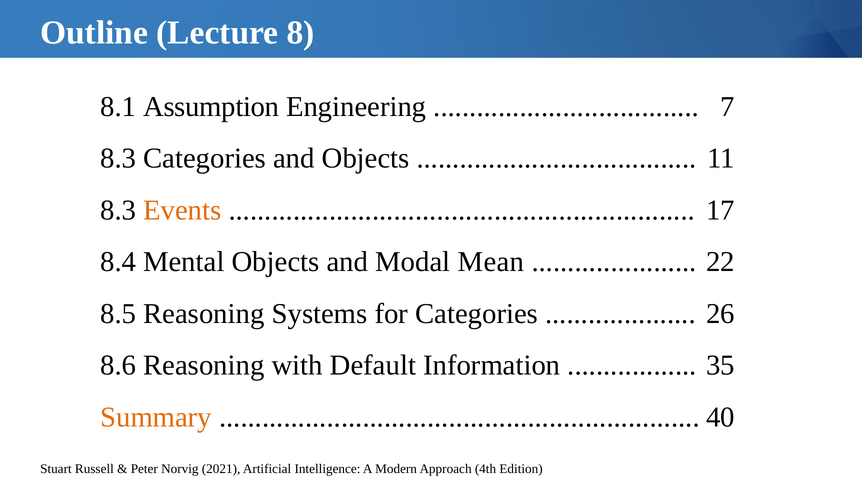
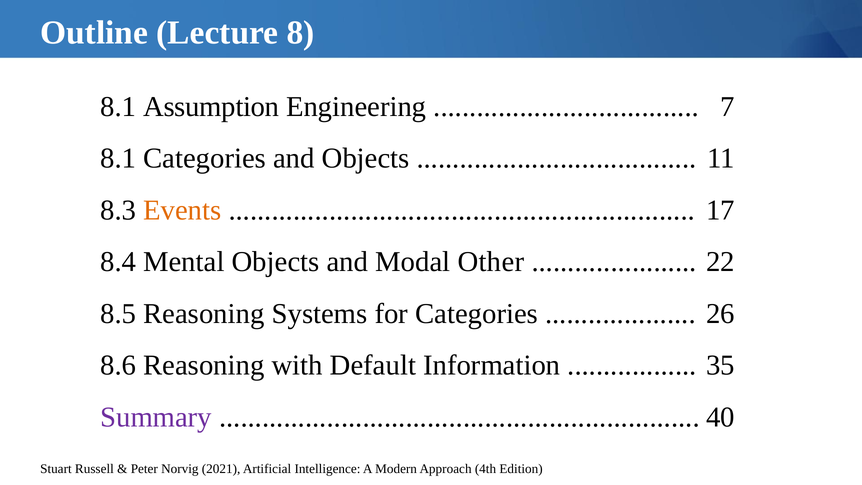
8.3: 8.3 -> 8.1 (118, 158)
Mean: Mean -> Other (491, 262)
Summary colour: orange -> purple (156, 417)
